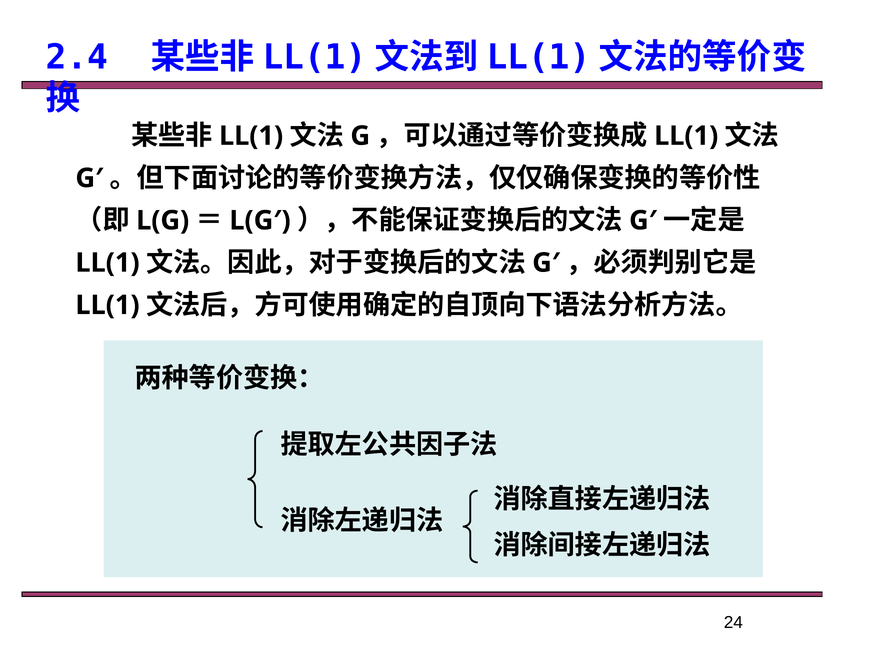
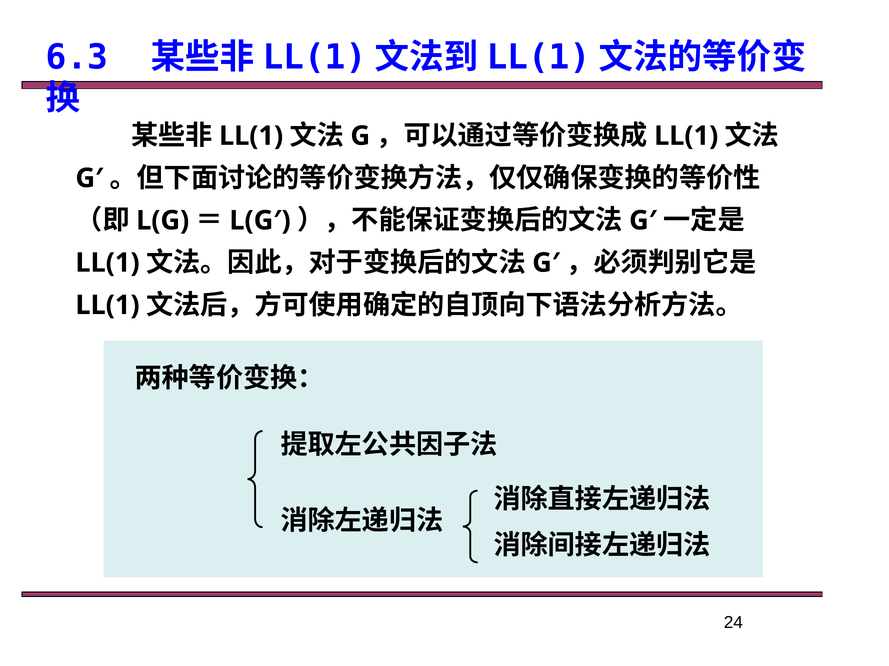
2.4: 2.4 -> 6.3 (77, 57)
